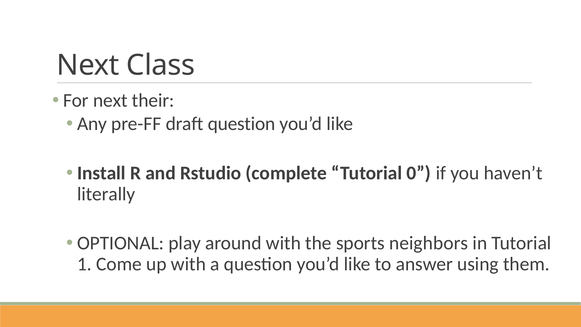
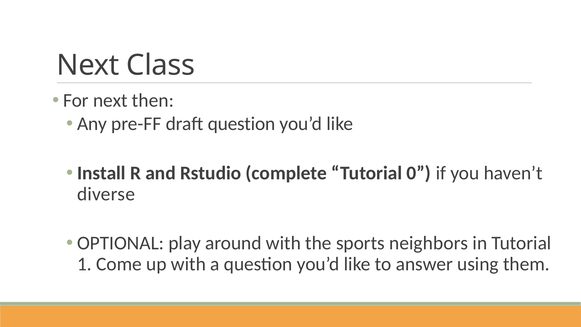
their: their -> then (153, 100)
literally: literally -> diverse (106, 194)
